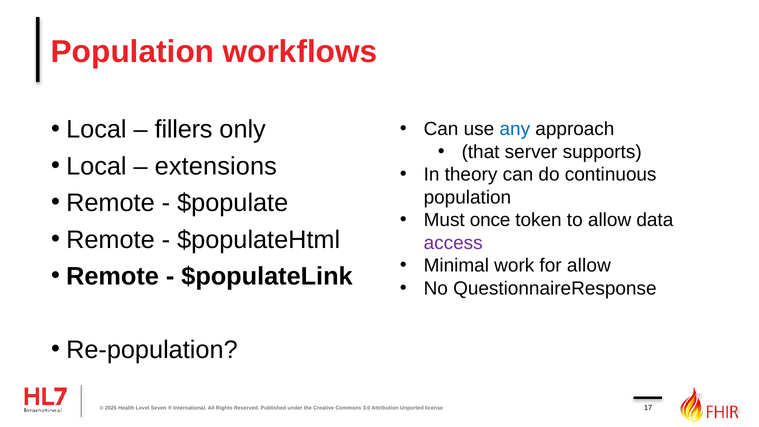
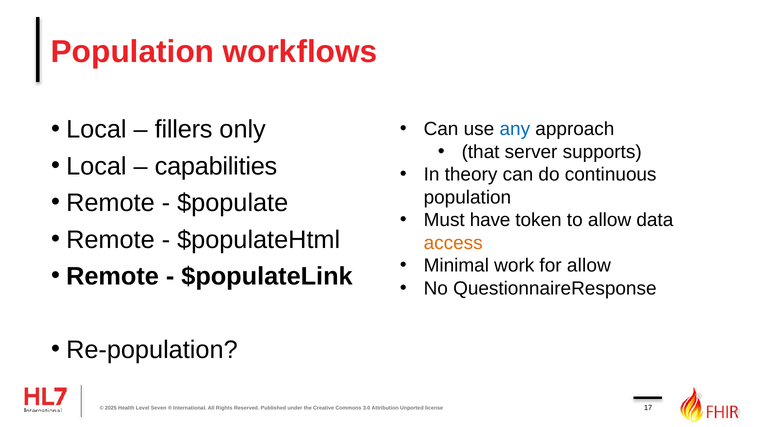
extensions: extensions -> capabilities (216, 166)
once: once -> have (490, 220)
access colour: purple -> orange (453, 243)
